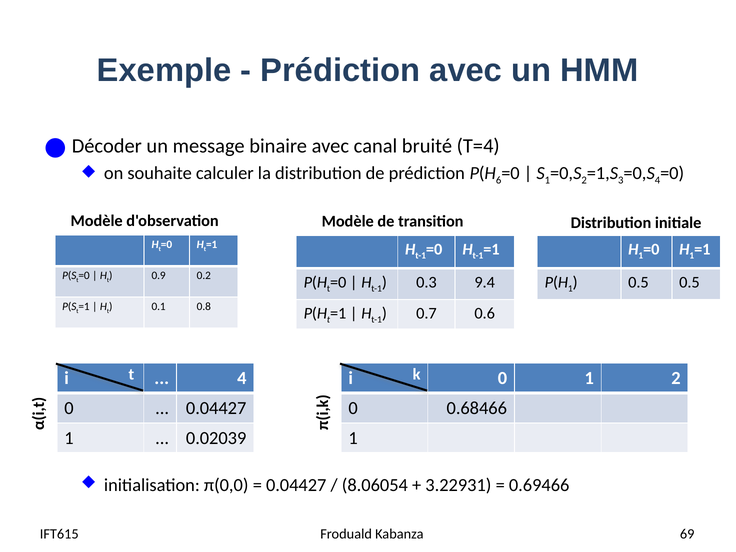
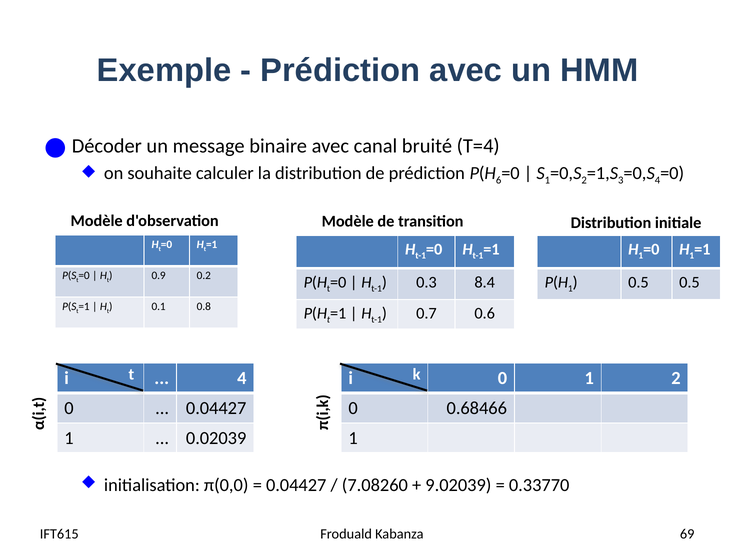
9.4: 9.4 -> 8.4 (485, 282)
8.06054: 8.06054 -> 7.08260 (375, 485)
3.22931: 3.22931 -> 9.02039 (458, 485)
0.69466: 0.69466 -> 0.33770 (539, 485)
